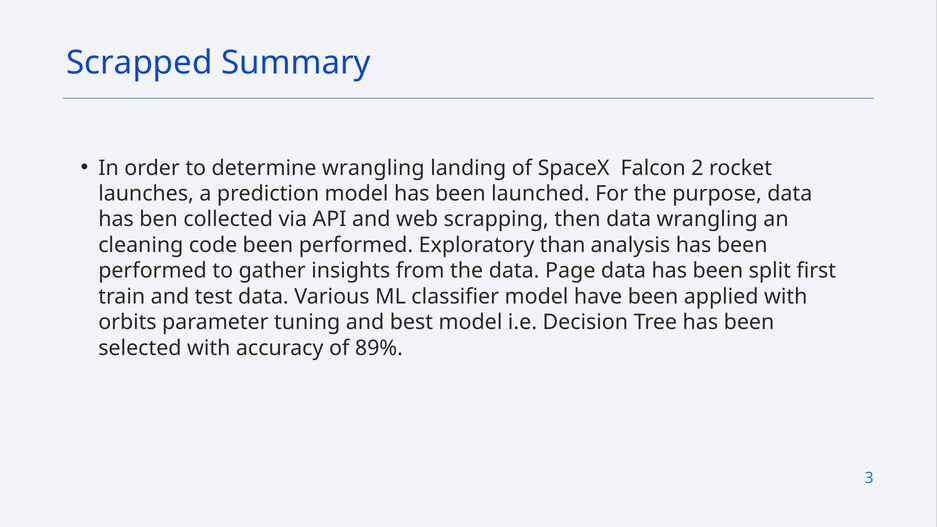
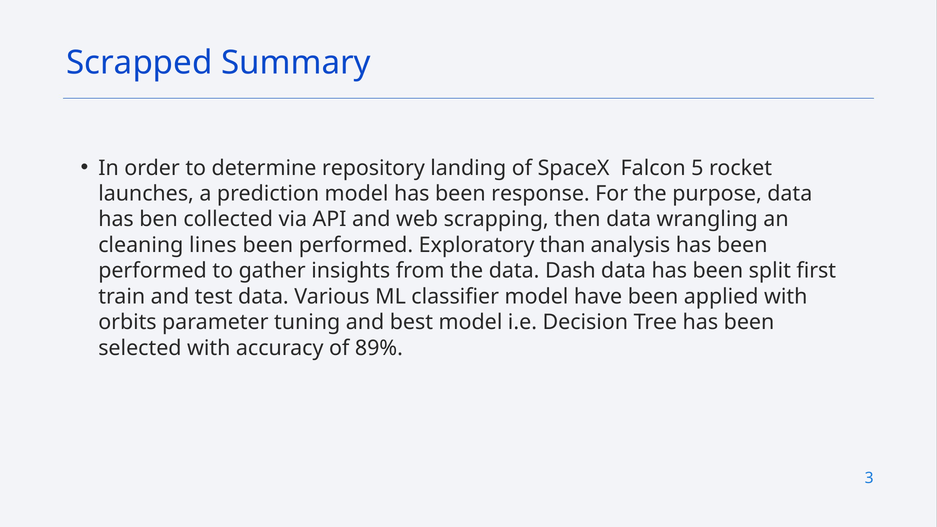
determine wrangling: wrangling -> repository (373, 168)
2: 2 -> 5 (697, 168)
launched: launched -> response (540, 194)
code: code -> lines (213, 245)
Page: Page -> Dash (570, 271)
